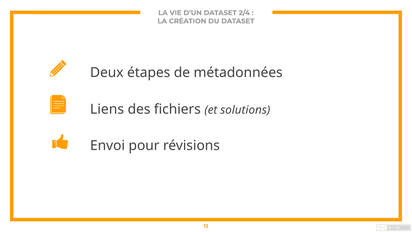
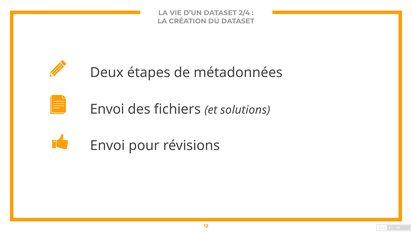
Liens: Liens -> Envoi (107, 109)
